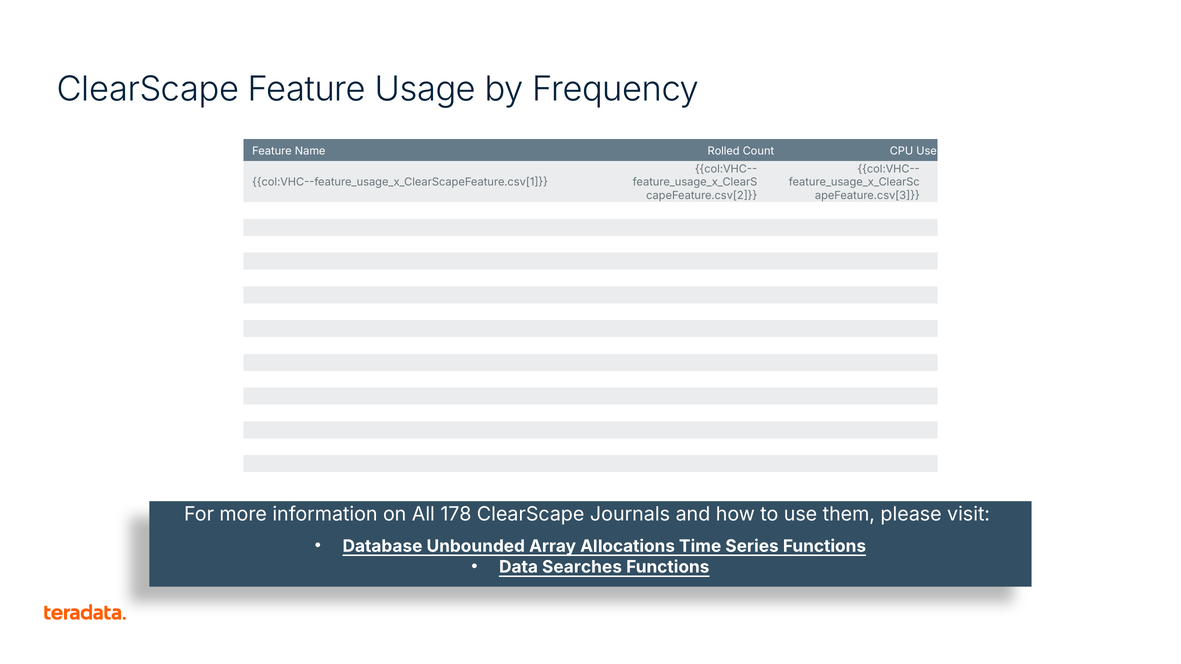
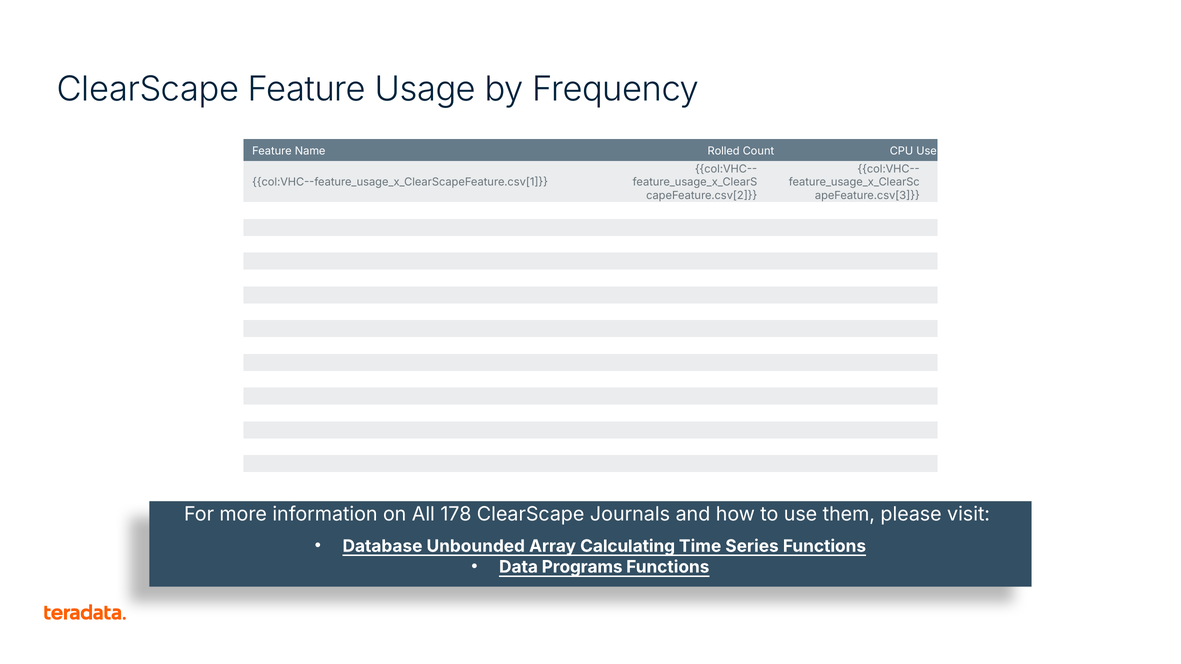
Allocations: Allocations -> Calculating (628, 546)
Searches: Searches -> Programs (582, 567)
